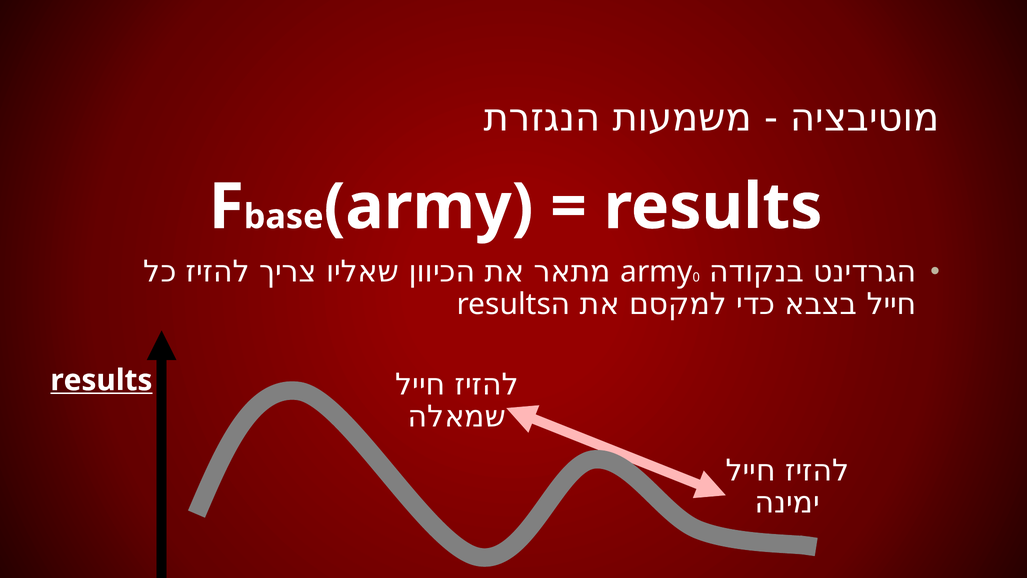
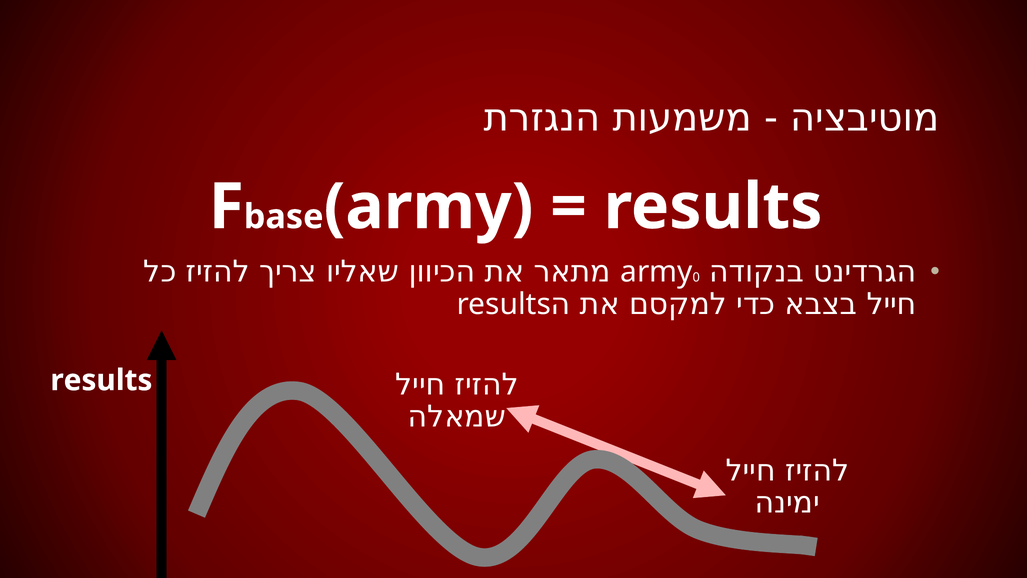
results underline: present -> none (101, 380)
